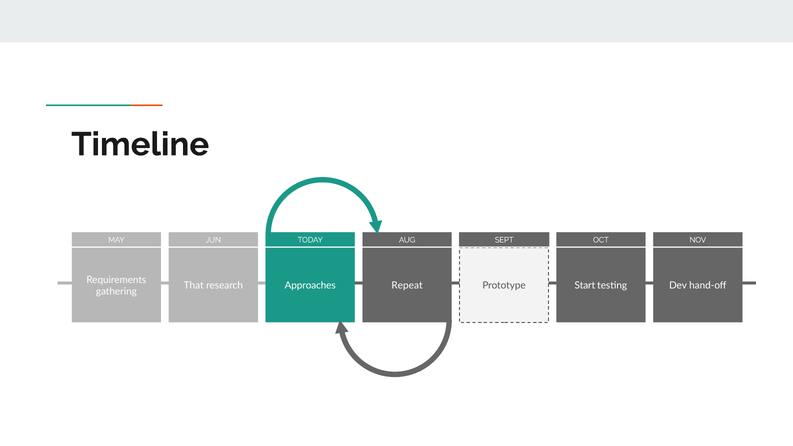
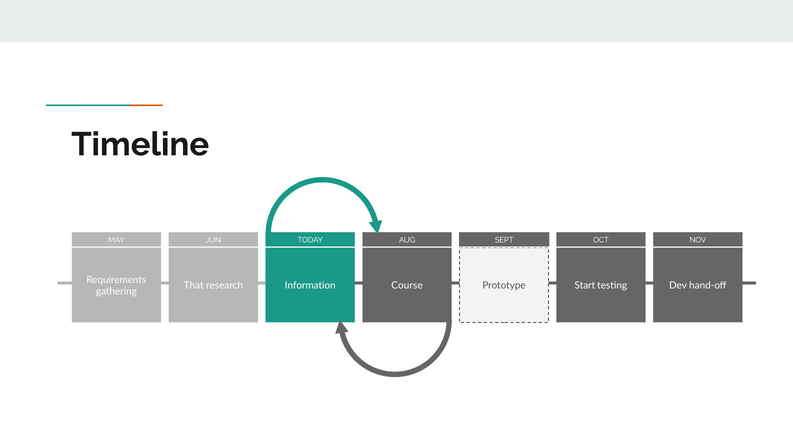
Approaches: Approaches -> Information (310, 286)
Repeat: Repeat -> Course (407, 286)
